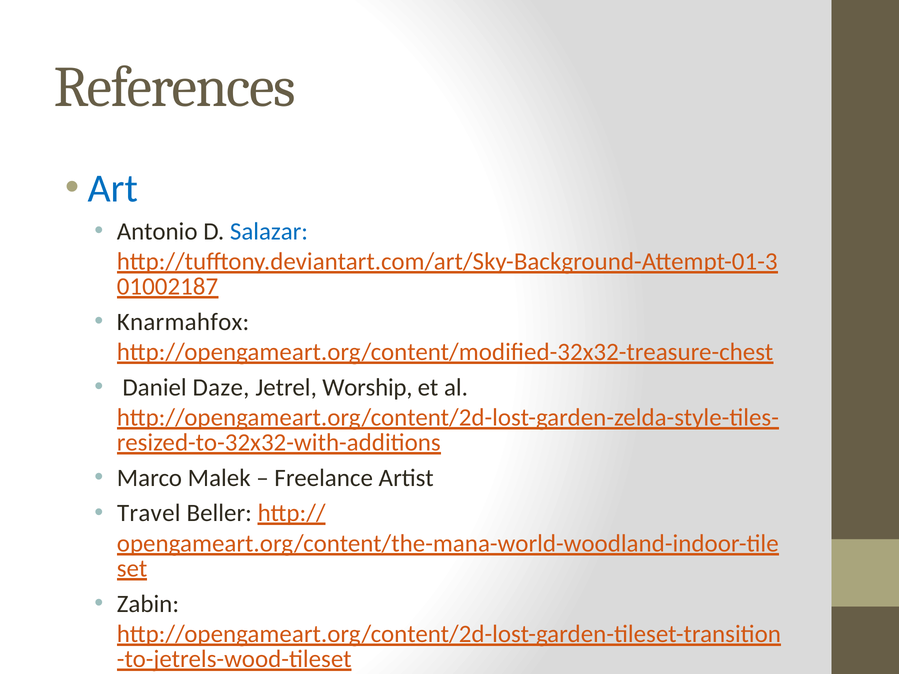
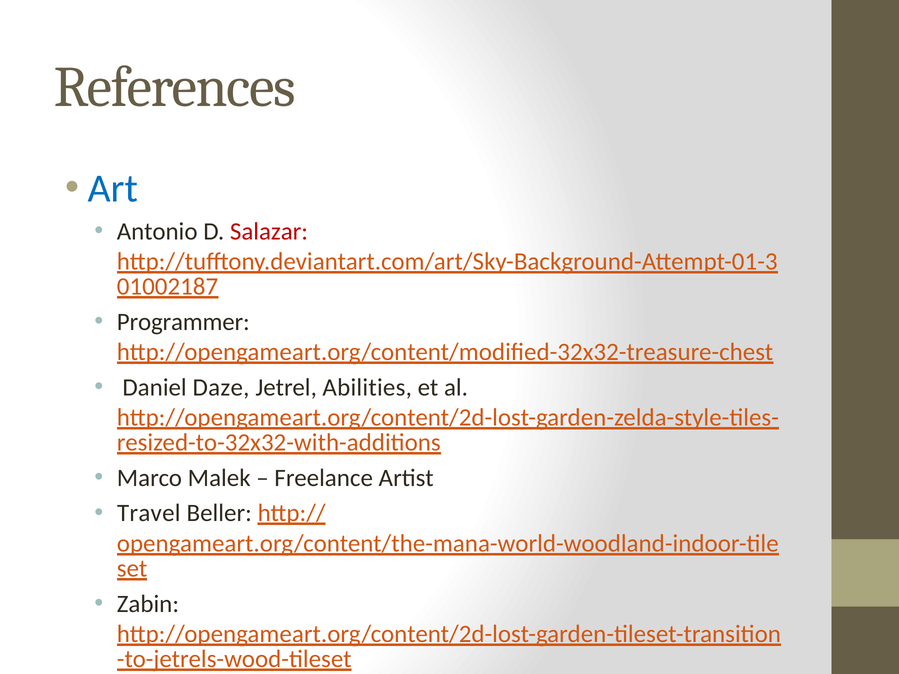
Salazar colour: blue -> red (269, 232)
Knarmahfox: Knarmahfox -> Programmer (183, 322)
Worship: Worship -> Abilities (367, 388)
